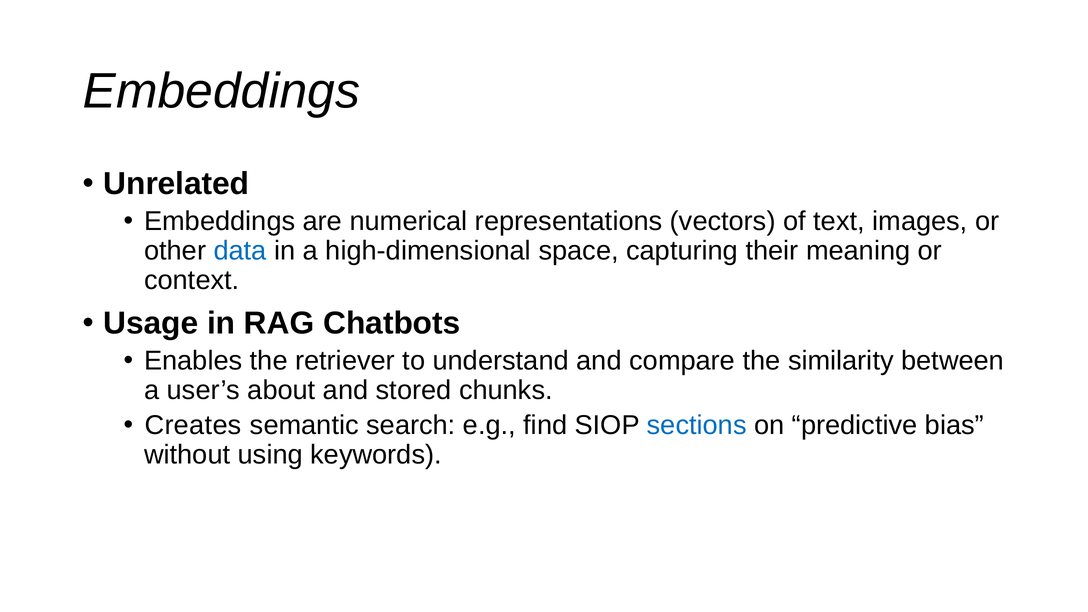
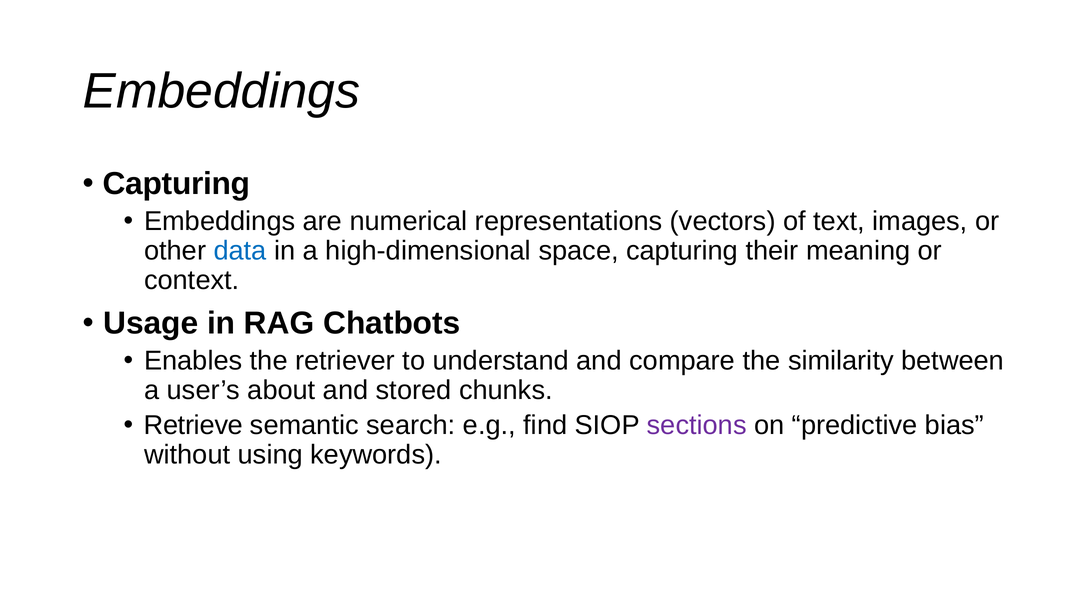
Unrelated: Unrelated -> Capturing (176, 184)
Creates: Creates -> Retrieve (193, 425)
sections colour: blue -> purple (697, 425)
